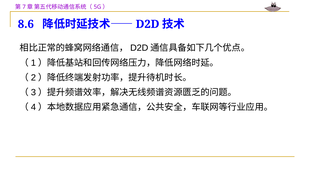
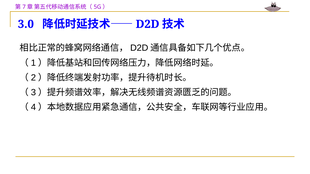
8.6: 8.6 -> 3.0 (26, 24)
